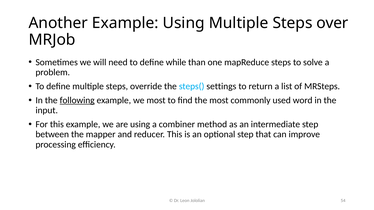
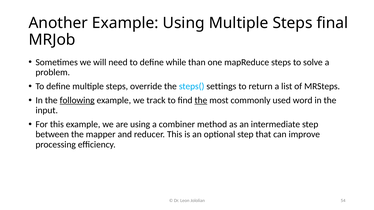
over: over -> final (332, 23)
we most: most -> track (156, 100)
the underline: none -> present (201, 100)
